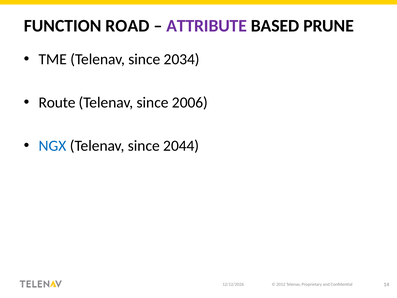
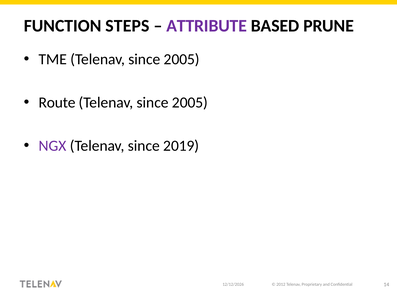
ROAD: ROAD -> STEPS (127, 26)
TME Telenav since 2034: 2034 -> 2005 (182, 59)
2006: 2006 -> 2005 (190, 102)
NGX colour: blue -> purple (53, 146)
2044: 2044 -> 2019 (181, 146)
